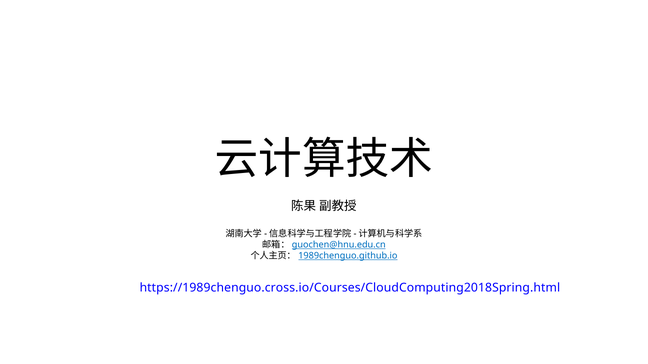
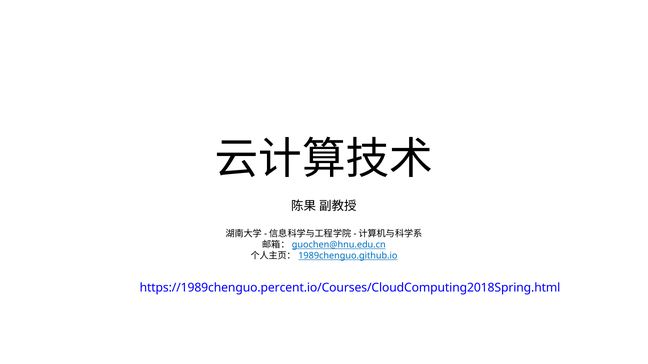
https://1989chenguo.cross.io/Courses/CloudComputing2018Spring.html: https://1989chenguo.cross.io/Courses/CloudComputing2018Spring.html -> https://1989chenguo.percent.io/Courses/CloudComputing2018Spring.html (350, 288)
